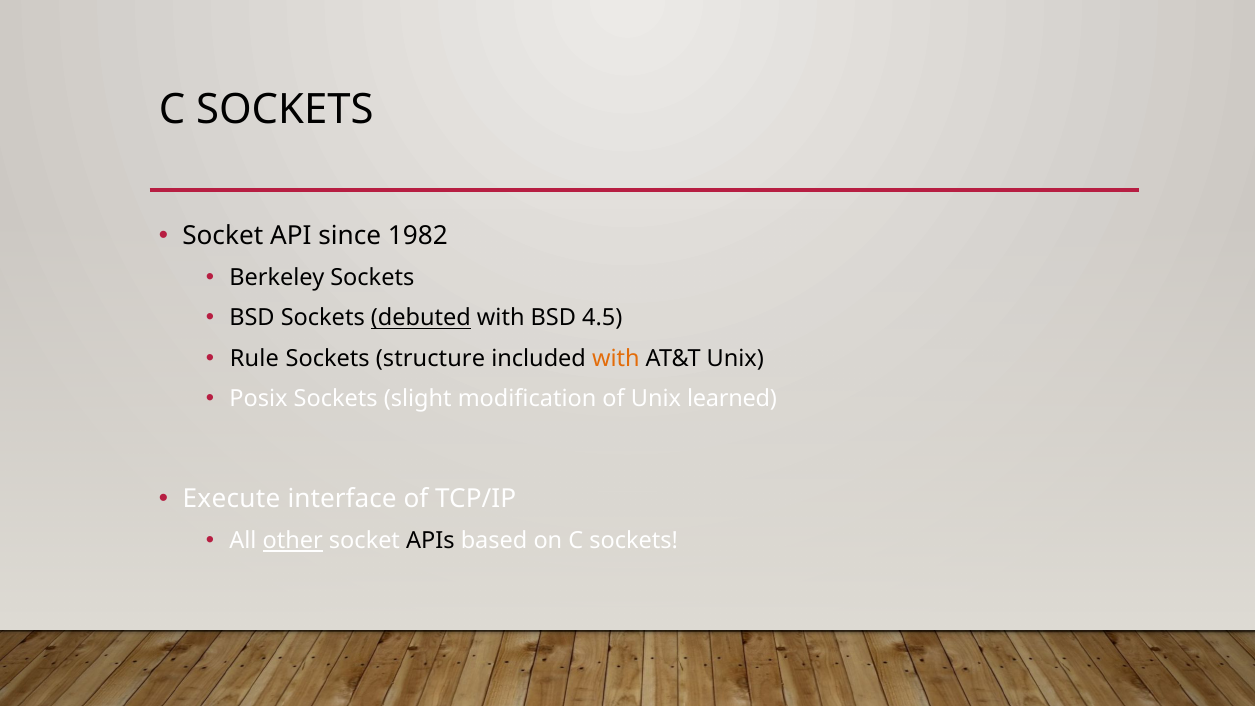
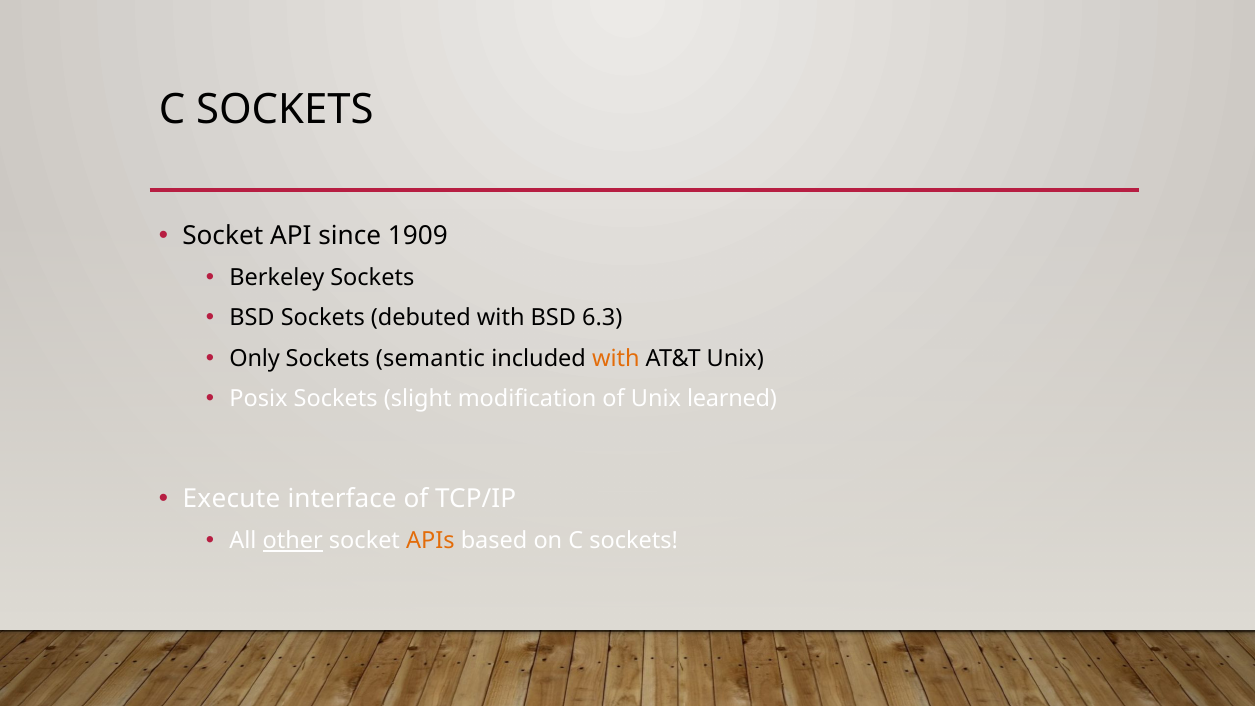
1982: 1982 -> 1909 (418, 236)
debuted underline: present -> none (421, 318)
4.5: 4.5 -> 6.3 (602, 318)
Rule: Rule -> Only (255, 359)
structure: structure -> semantic (430, 359)
APIs colour: black -> orange (430, 541)
